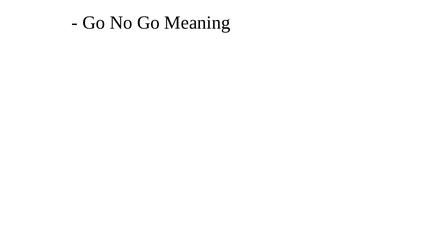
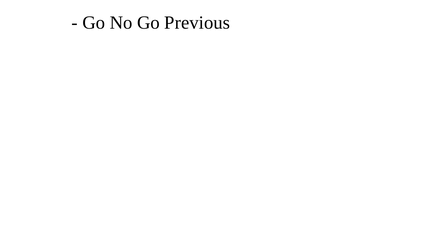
Meaning: Meaning -> Previous (197, 23)
